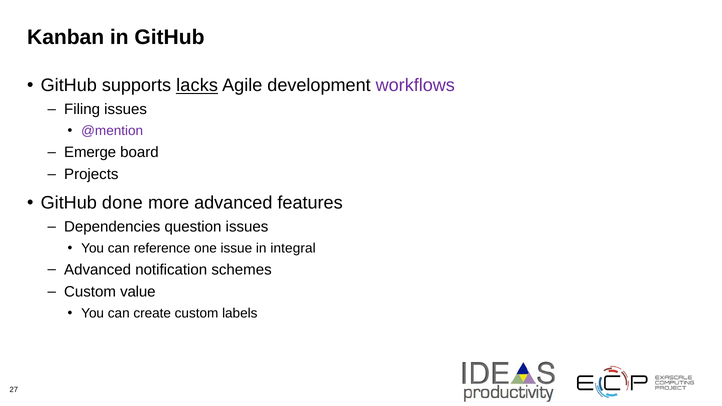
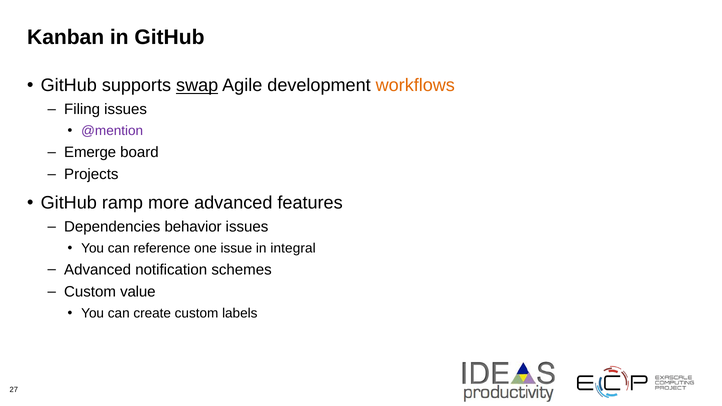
lacks: lacks -> swap (197, 86)
workflows colour: purple -> orange (415, 86)
done: done -> ramp (122, 203)
question: question -> behavior (193, 227)
